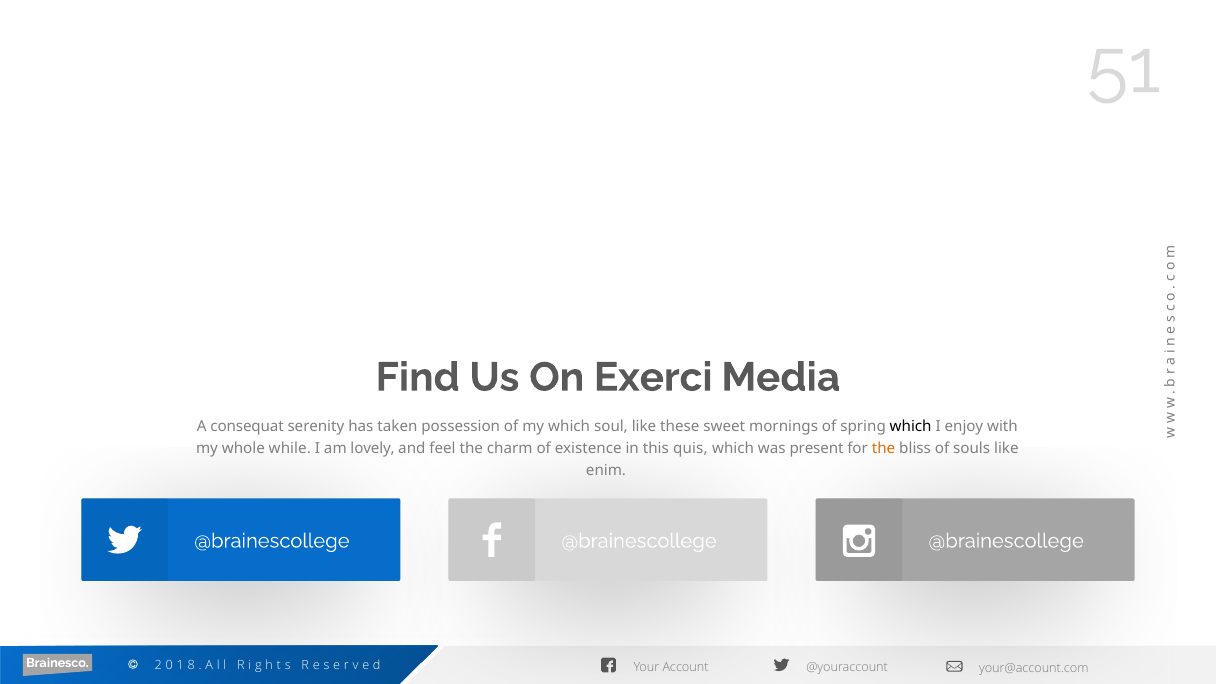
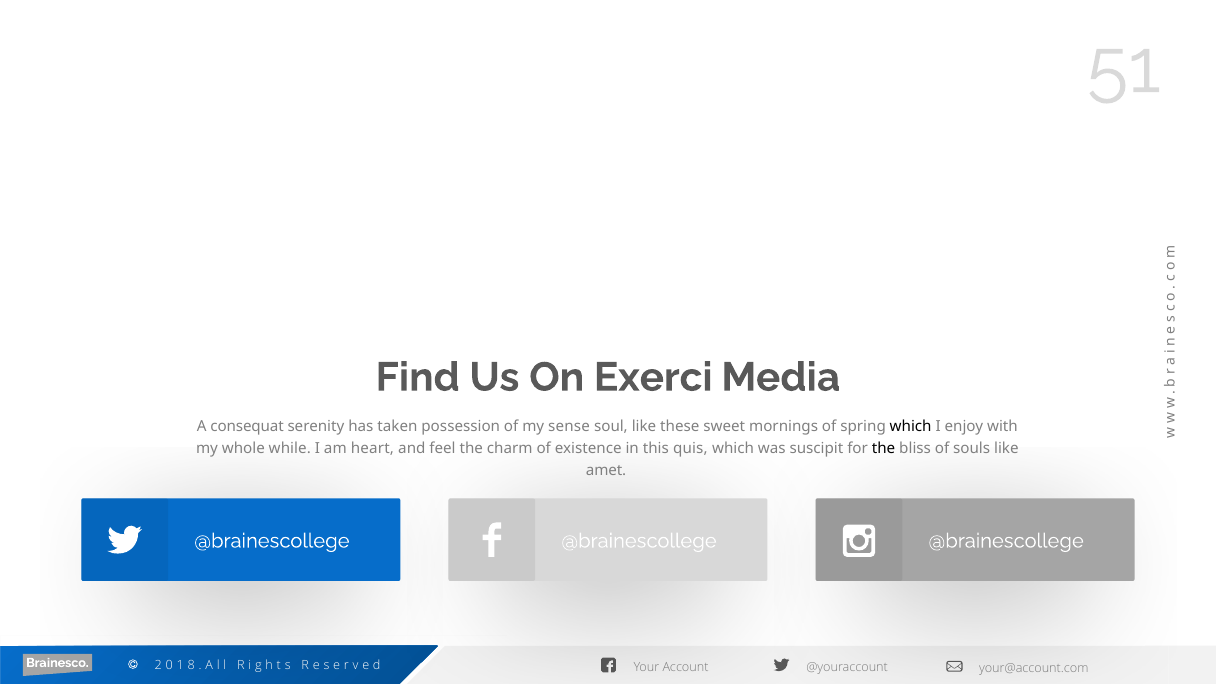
my which: which -> sense (569, 427)
lovely: lovely -> heart (372, 449)
present: present -> suscipit (816, 449)
the colour: orange -> black (884, 449)
enim: enim -> amet (606, 471)
